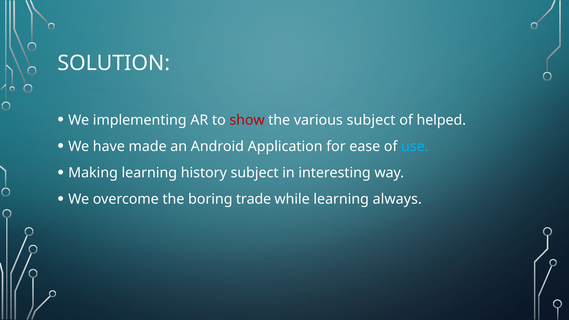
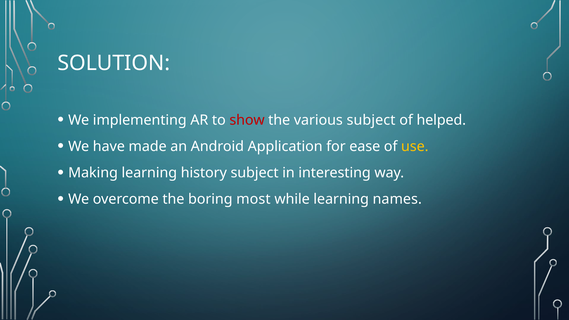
use colour: light blue -> yellow (415, 146)
trade: trade -> most (253, 199)
always: always -> names (397, 199)
